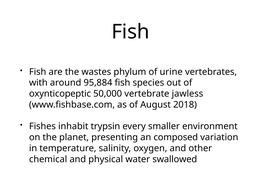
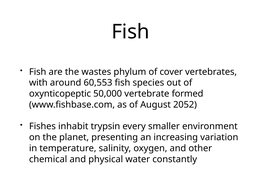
urine: urine -> cover (171, 72)
95,884: 95,884 -> 60,553 (98, 83)
jawless: jawless -> formed (188, 94)
2018: 2018 -> 2052 (185, 105)
composed: composed -> increasing (176, 138)
swallowed: swallowed -> constantly (175, 160)
